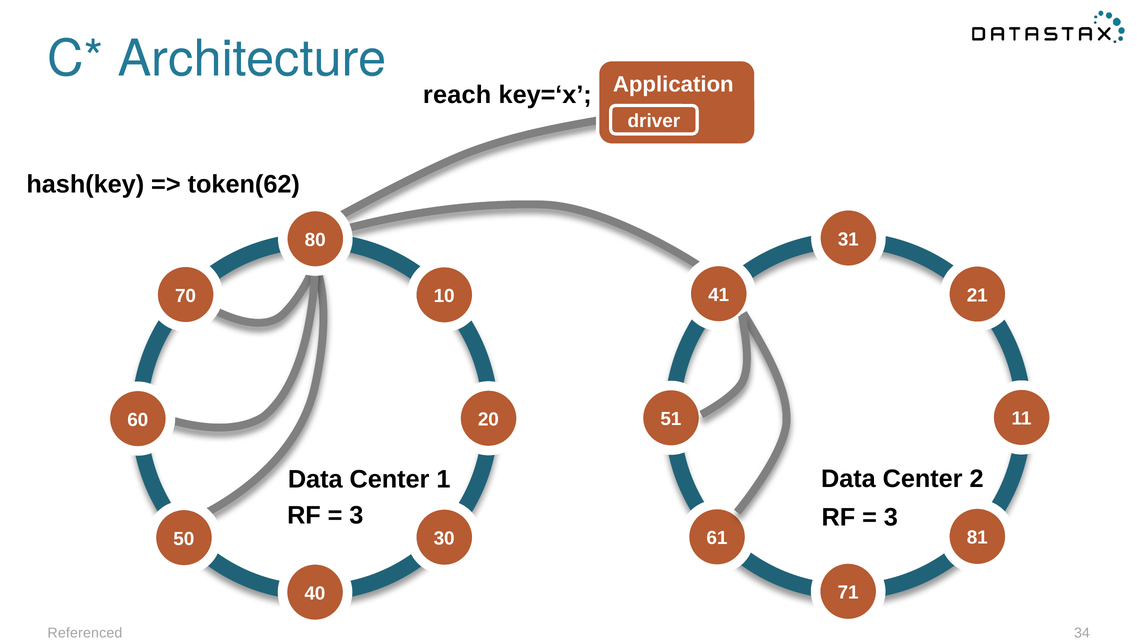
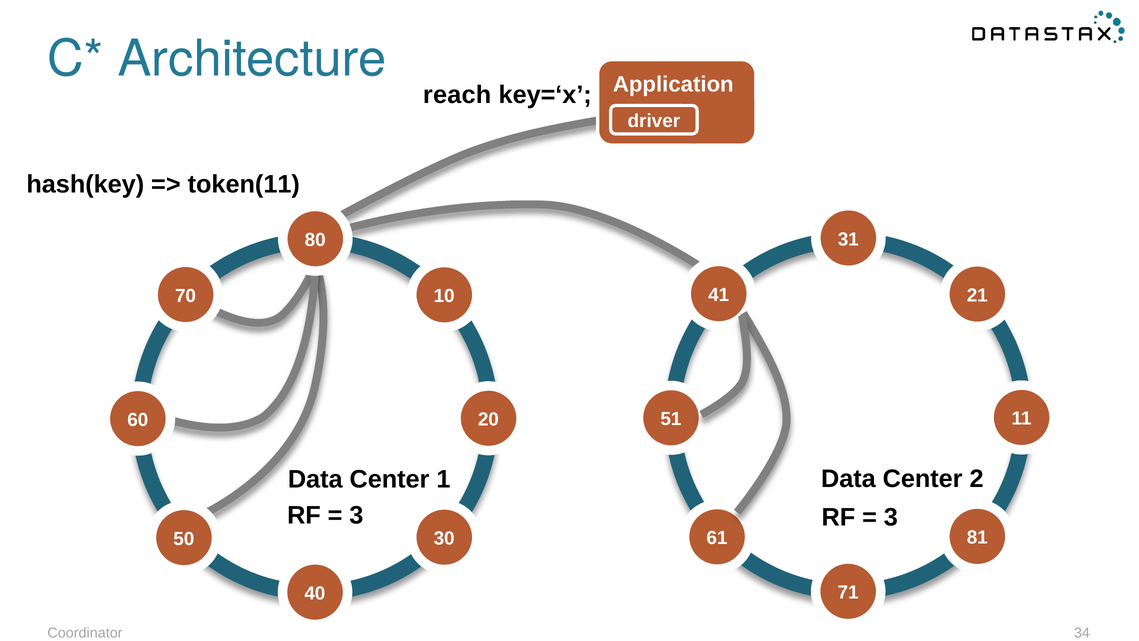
token(62: token(62 -> token(11 (244, 184)
Referenced: Referenced -> Coordinator (85, 633)
